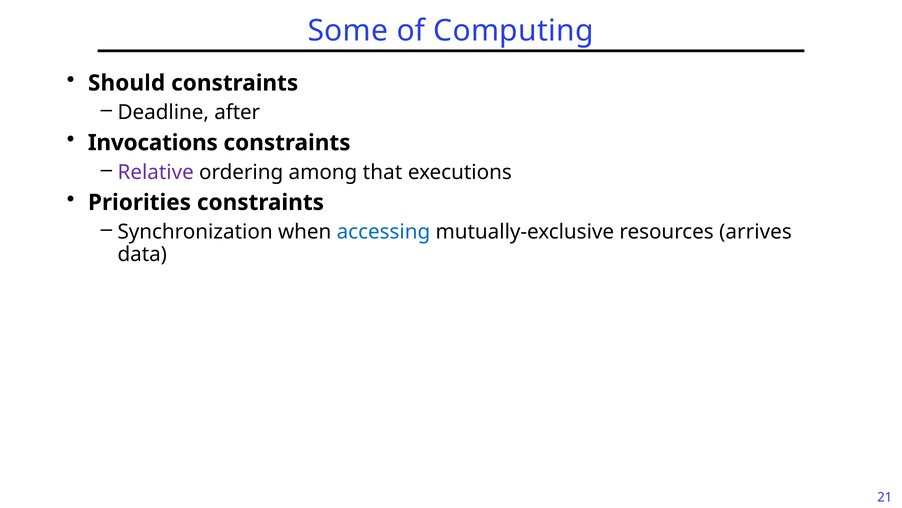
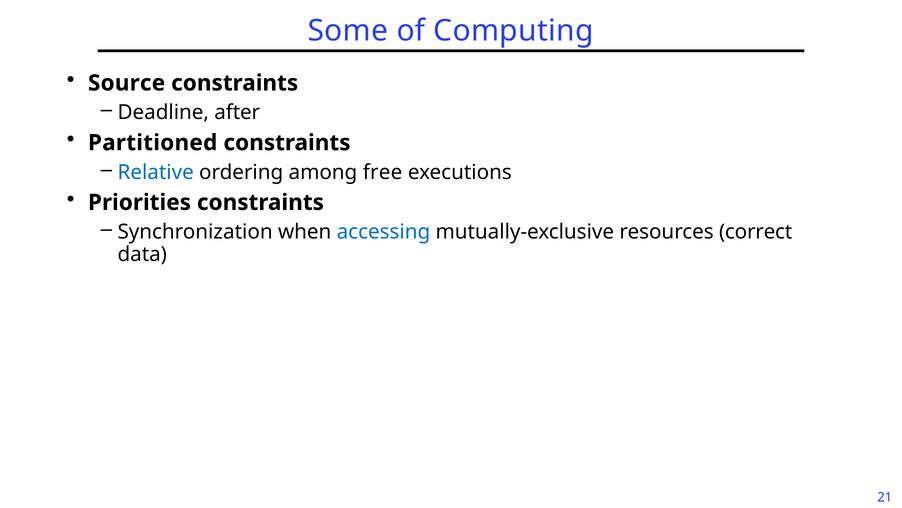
Should: Should -> Source (127, 83)
Invocations: Invocations -> Partitioned (153, 143)
Relative colour: purple -> blue (156, 172)
that: that -> free (383, 172)
arrives: arrives -> correct (756, 232)
